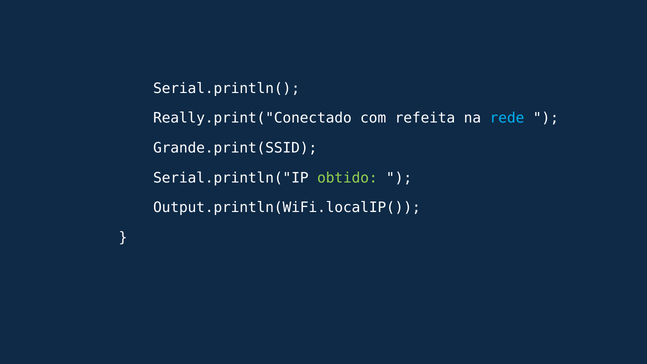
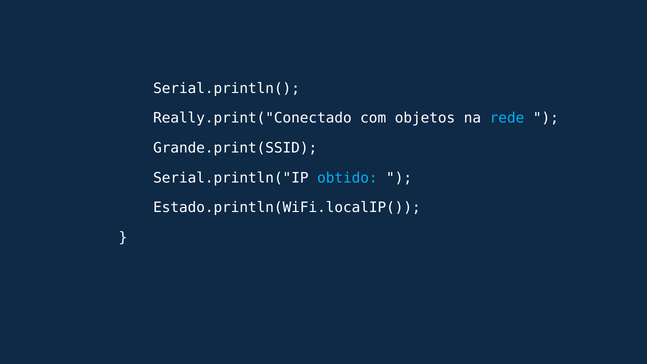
refeita: refeita -> objetos (425, 118)
obtido colour: light green -> light blue (347, 178)
Output.println(WiFi.localIP(: Output.println(WiFi.localIP( -> Estado.println(WiFi.localIP( (287, 208)
